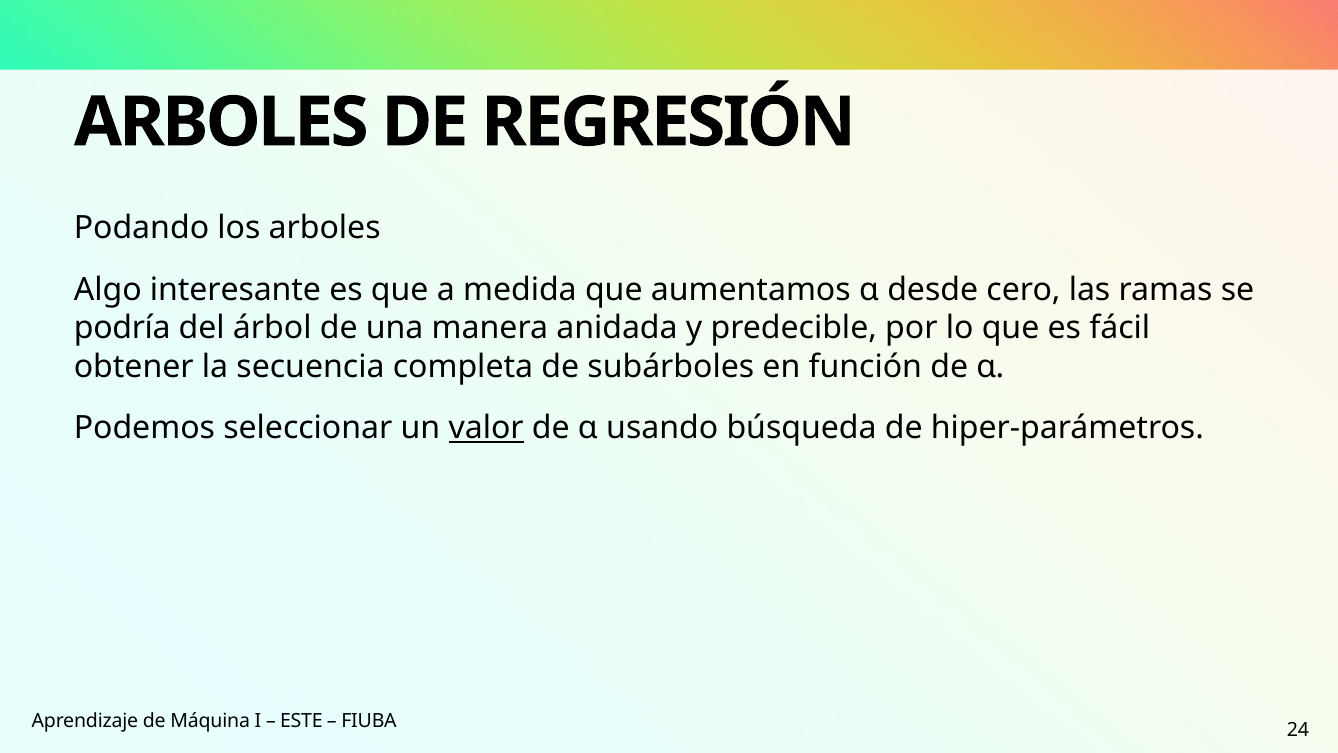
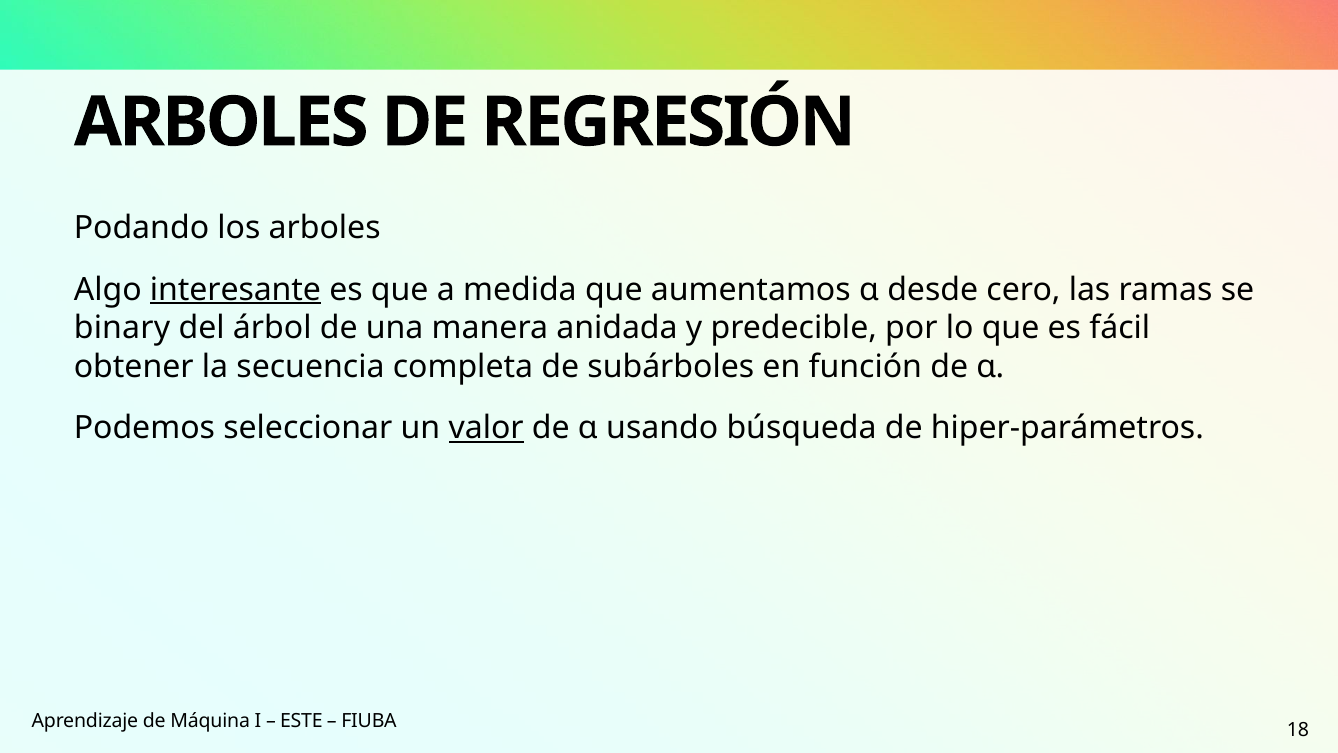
interesante underline: none -> present (235, 289)
podría: podría -> binary (122, 328)
24: 24 -> 18 (1298, 729)
